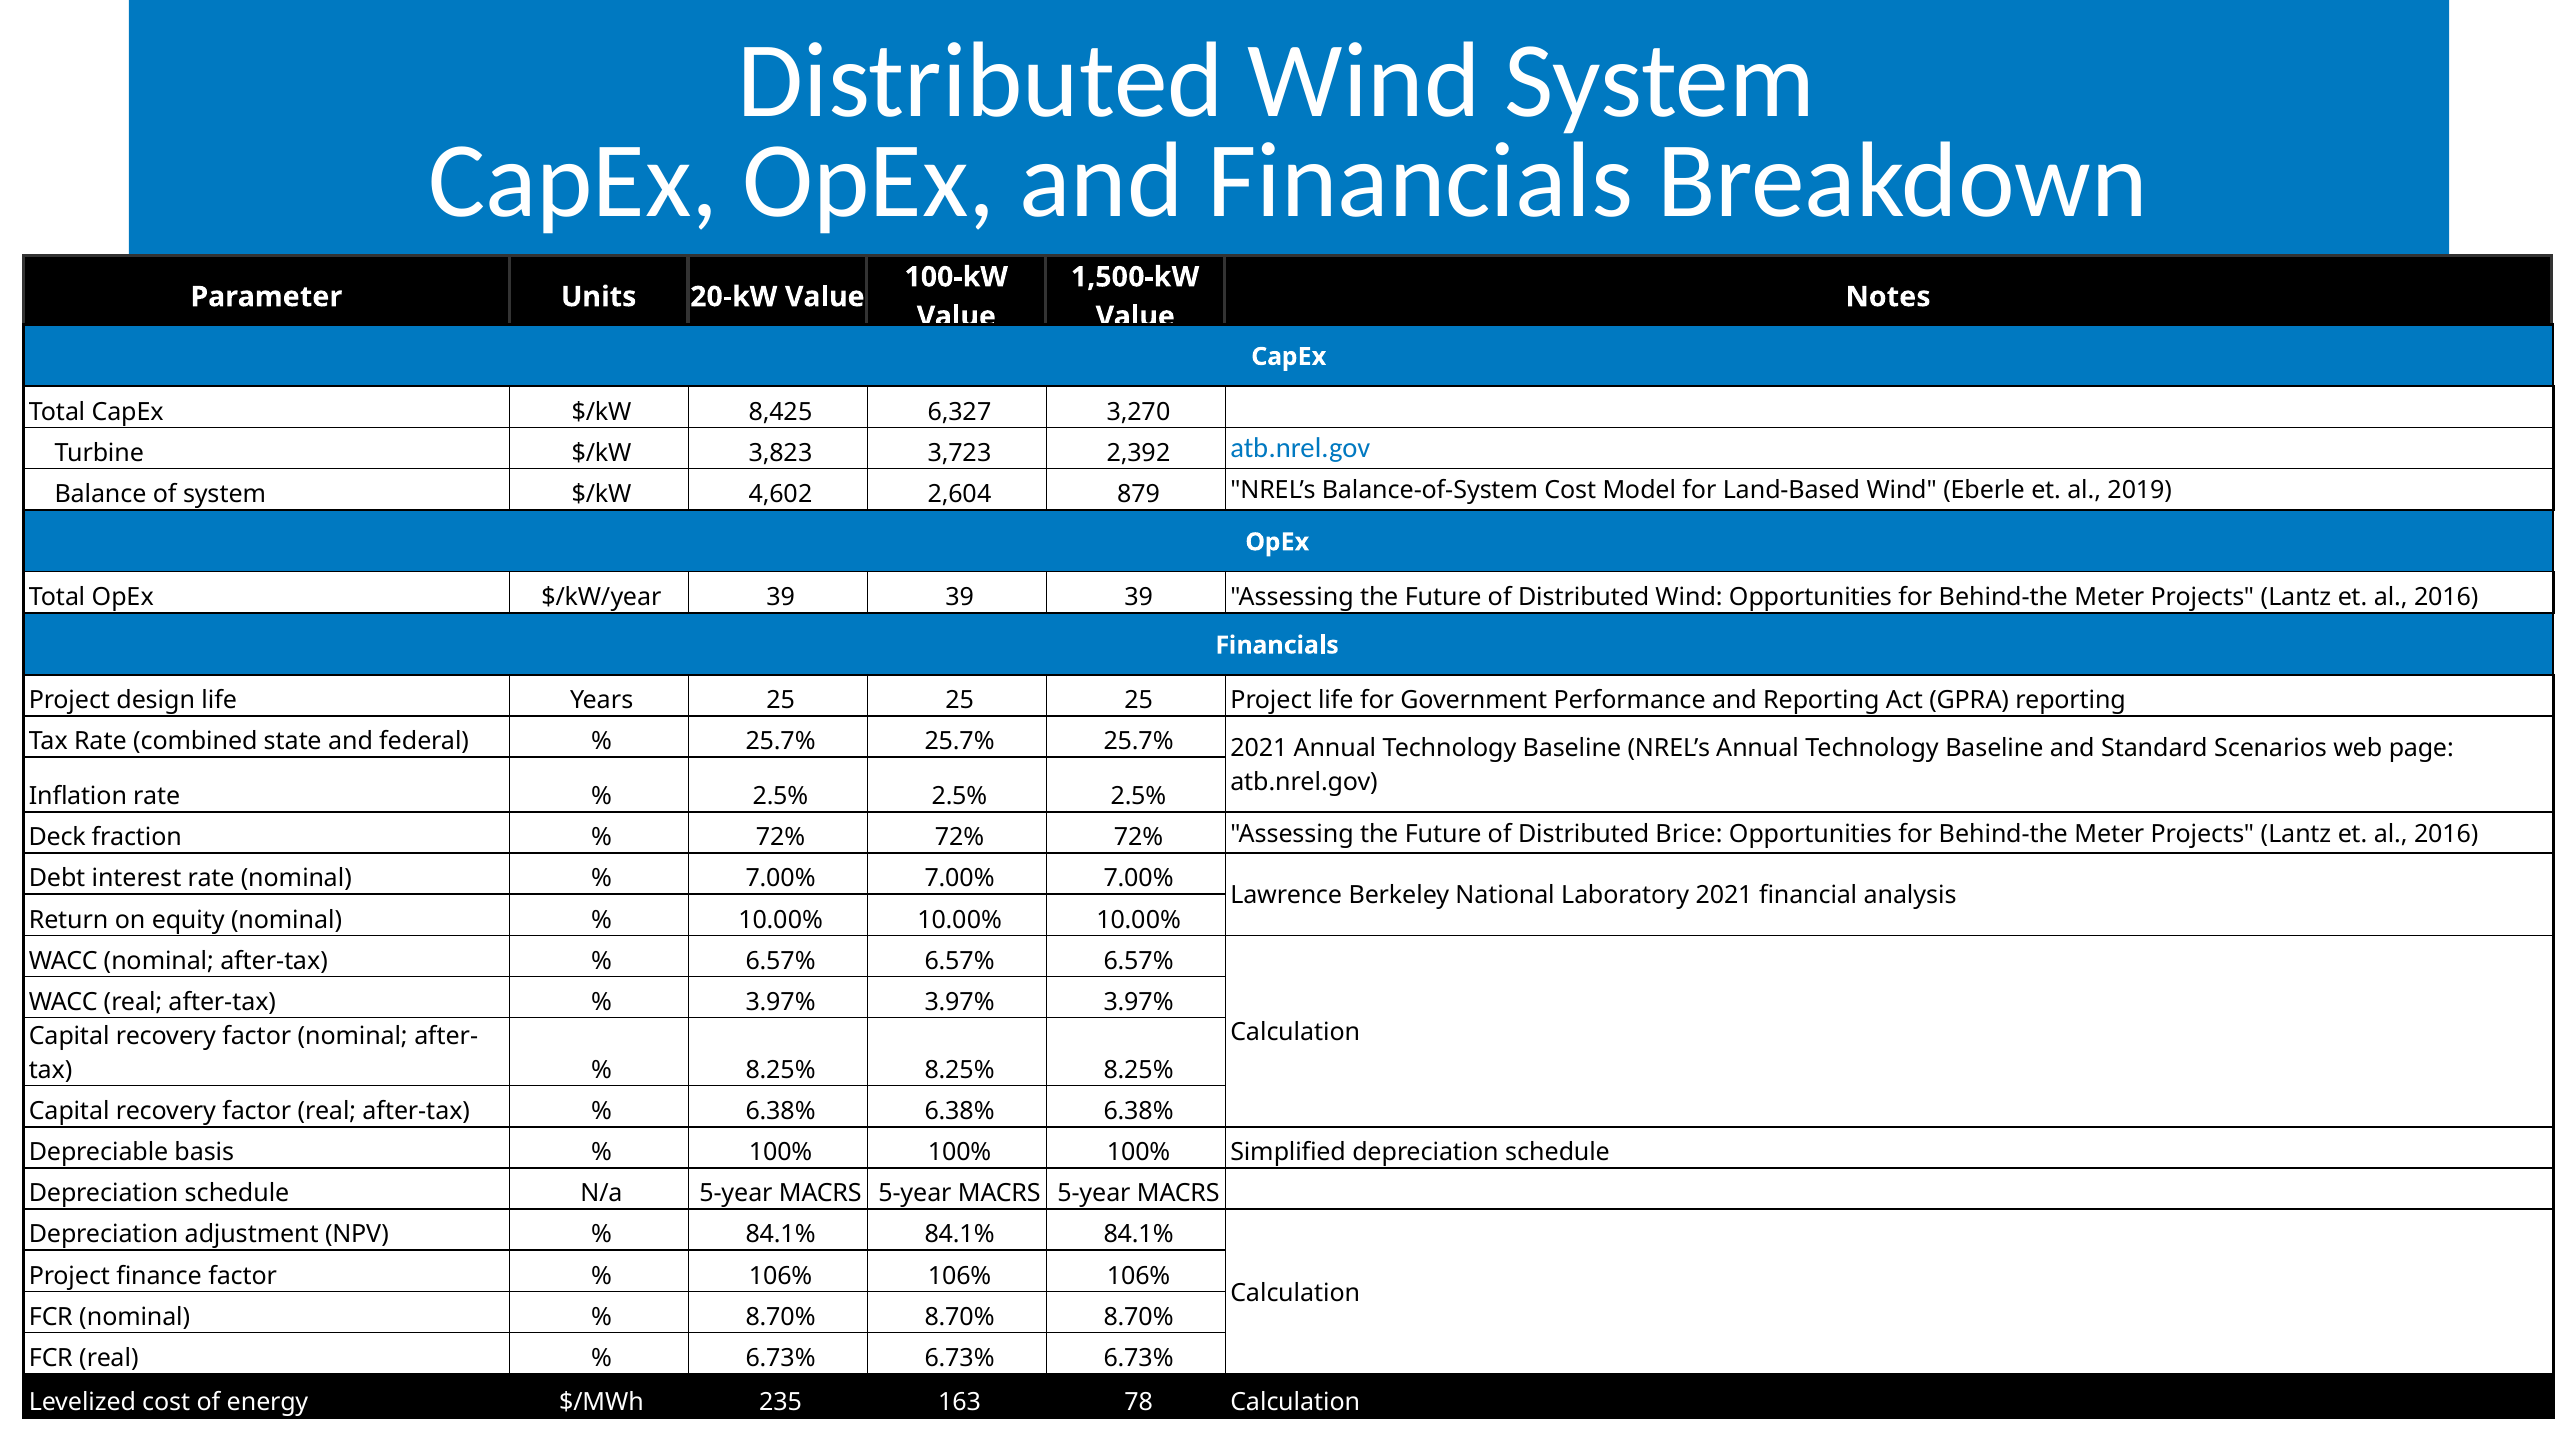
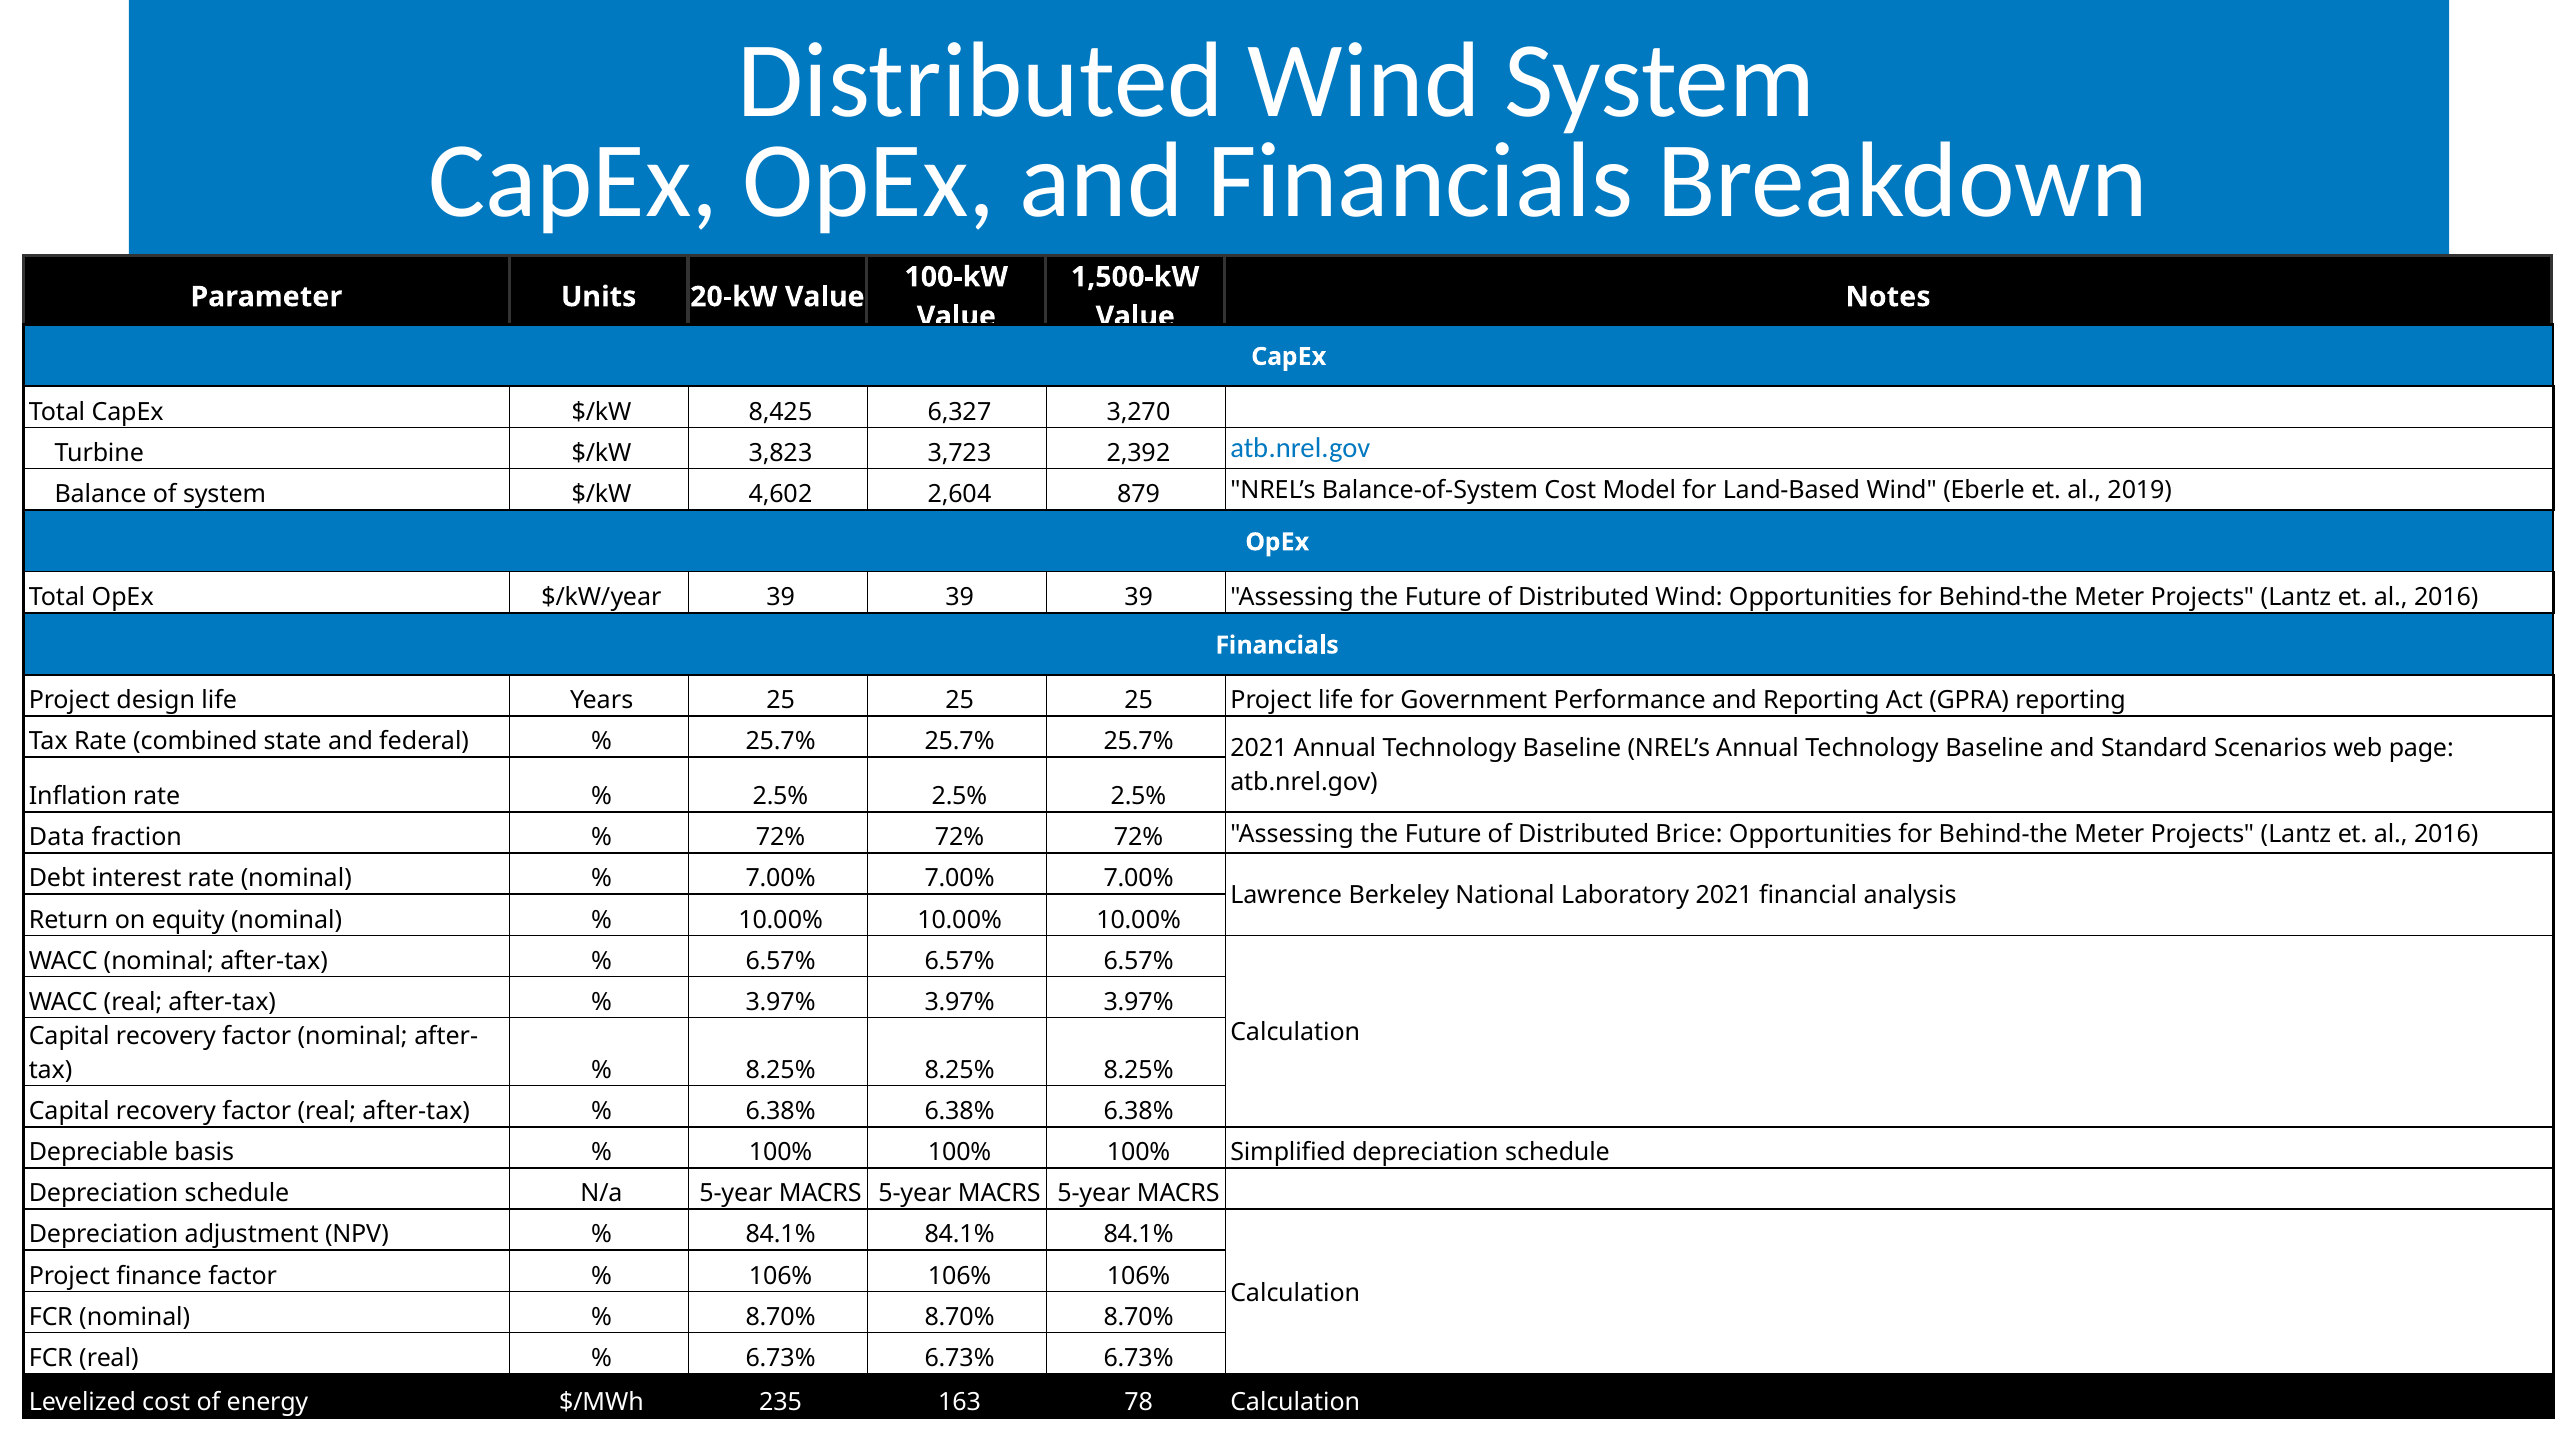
Deck: Deck -> Data (57, 837)
